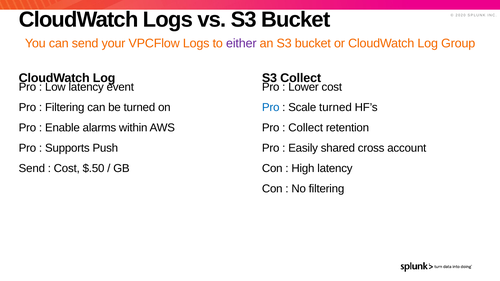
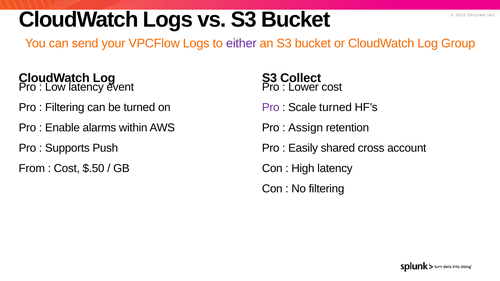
Pro colour: blue -> purple (271, 107)
Collect: Collect -> Assign (306, 128)
Send: Send -> From (32, 168)
